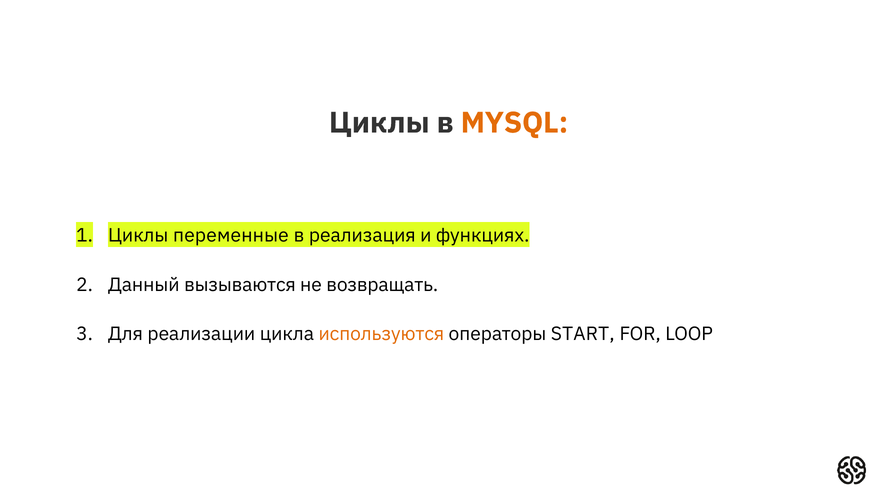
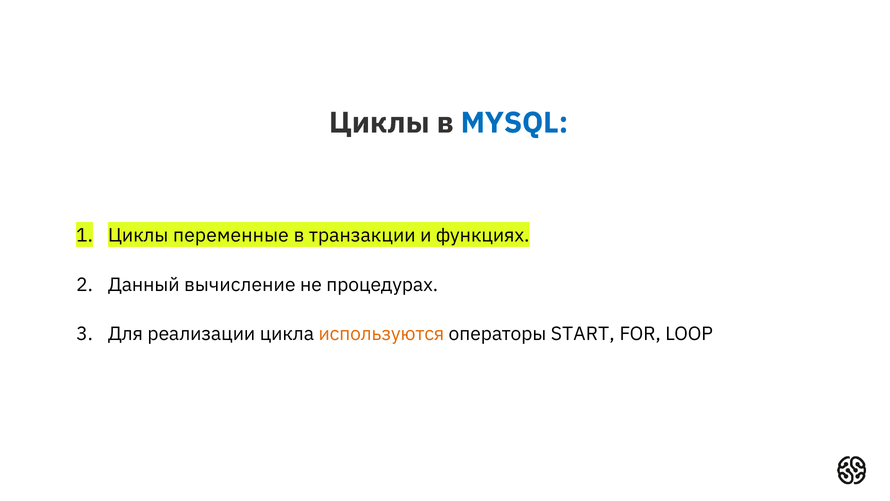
MYSQL colour: orange -> blue (514, 123)
реализация: реализация -> транзакции (362, 235)
вызываются: вызываются -> вычисление (240, 285)
возвращать: возвращать -> процедурах (382, 285)
